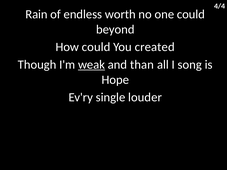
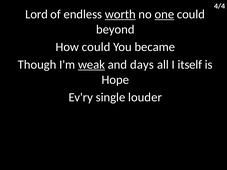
Rain: Rain -> Lord (37, 14)
worth underline: none -> present (120, 14)
one underline: none -> present (164, 14)
created: created -> became (155, 47)
than: than -> days (142, 65)
song: song -> itself (190, 65)
